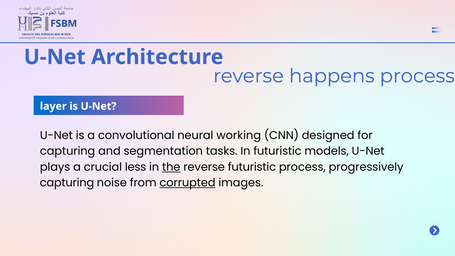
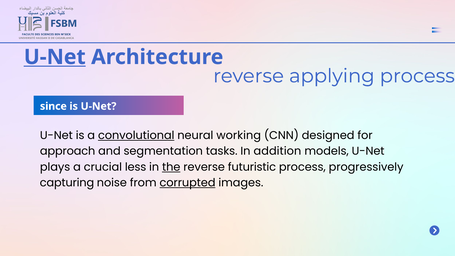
U-Net underline: none -> present (55, 57)
happens: happens -> applying (332, 76)
layer: layer -> since (53, 106)
convolutional underline: none -> present (136, 135)
capturing: capturing -> approach (68, 151)
In futuristic: futuristic -> addition (277, 151)
